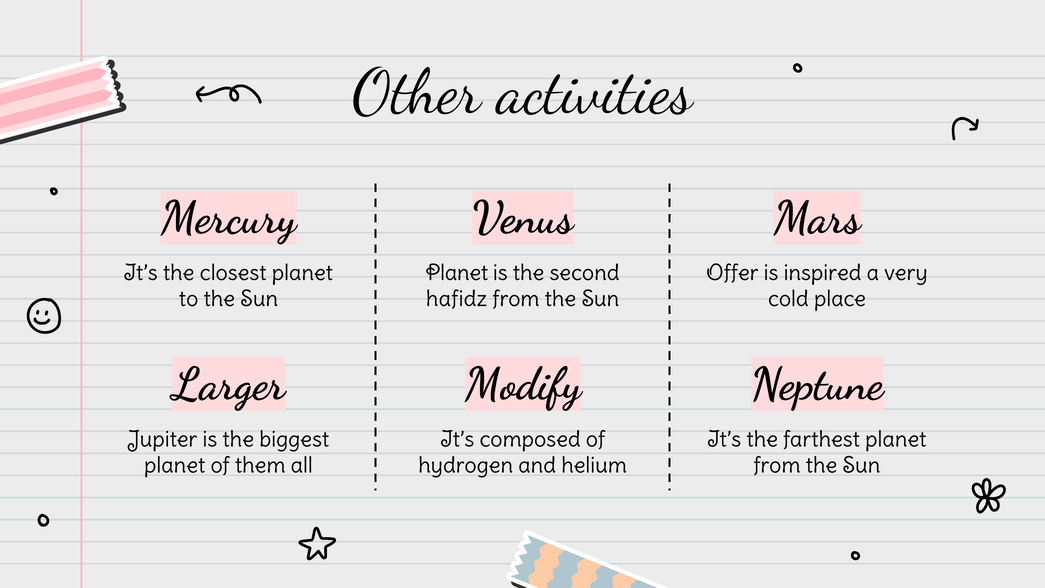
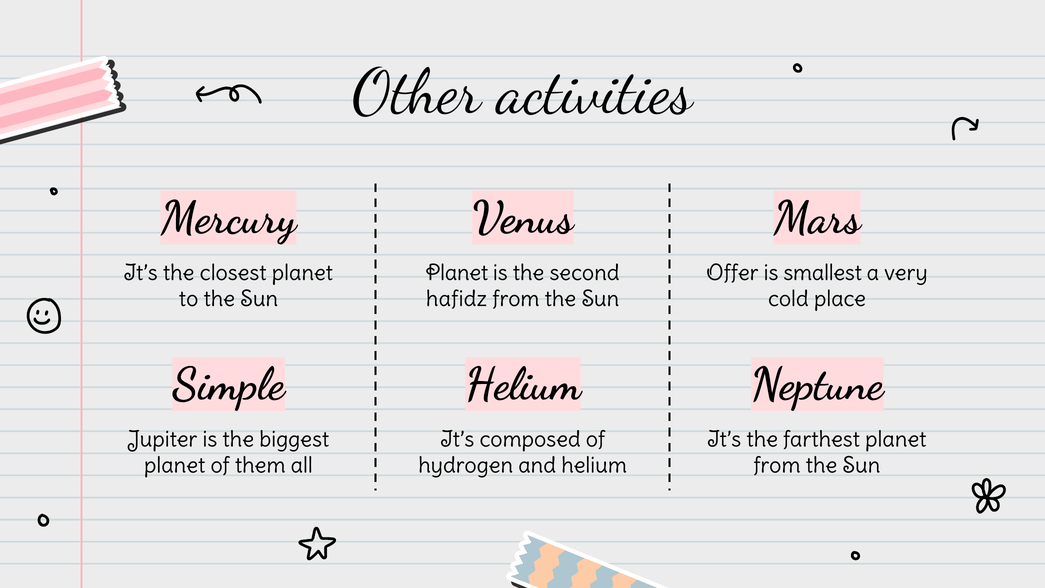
inspired: inspired -> smallest (823, 273)
Larger: Larger -> Simple (228, 383)
Modify: Modify -> Helium (523, 383)
